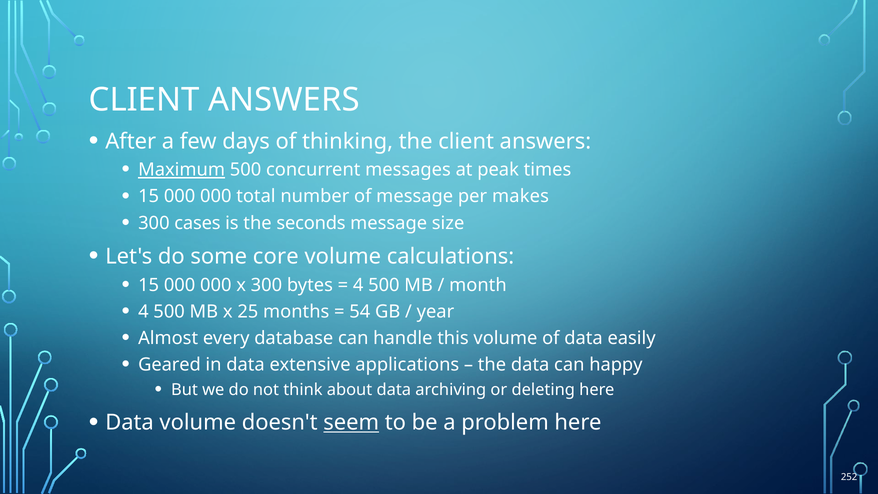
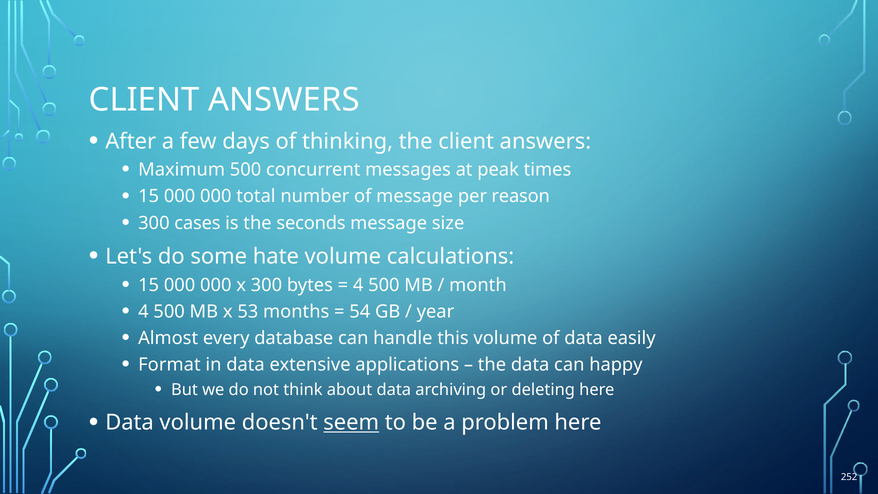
Maximum underline: present -> none (182, 170)
makes: makes -> reason (521, 196)
core: core -> hate (276, 256)
25: 25 -> 53 (248, 311)
Geared: Geared -> Format (169, 365)
